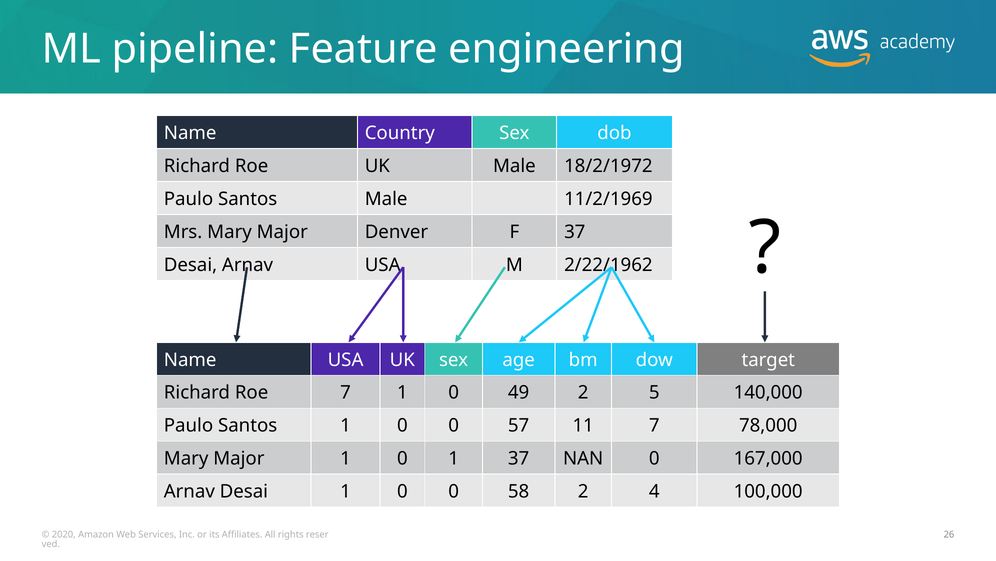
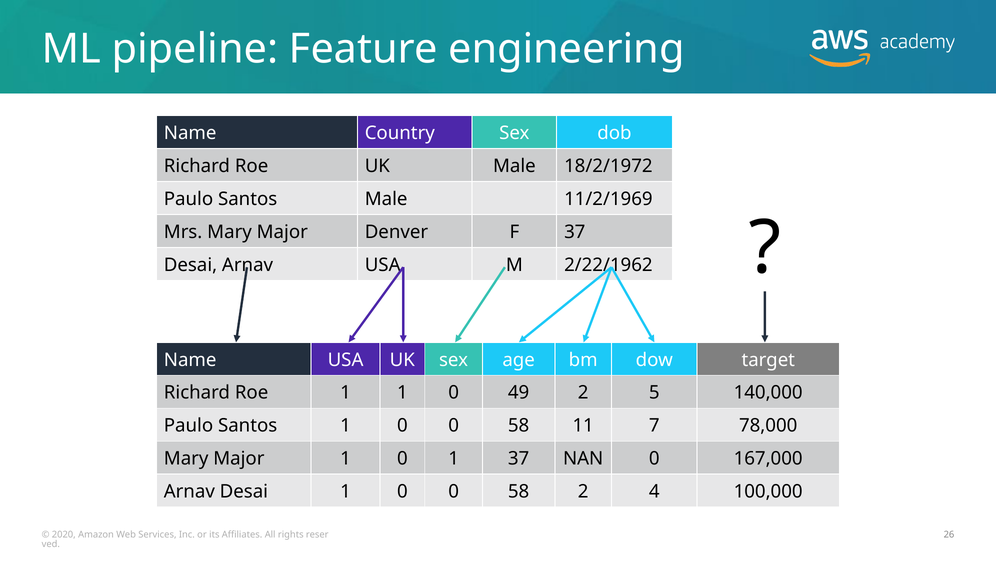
Roe 7: 7 -> 1 (346, 392)
57: 57 -> 58 (519, 425)
